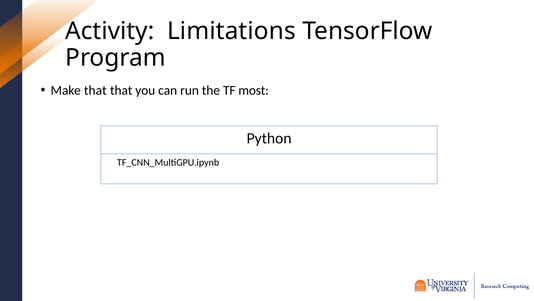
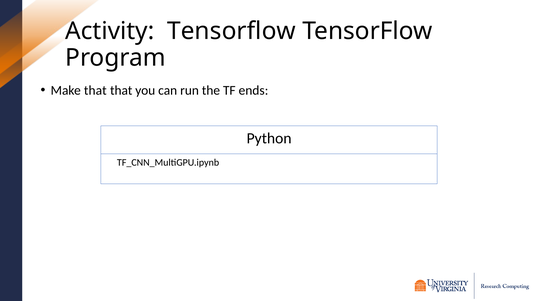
Activity Limitations: Limitations -> Tensorflow (231, 31)
most: most -> ends (253, 90)
